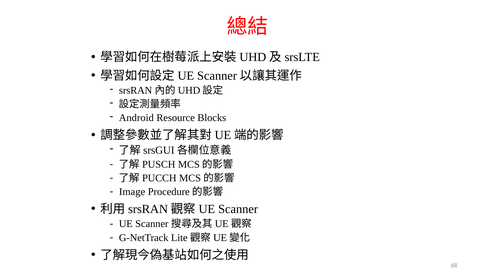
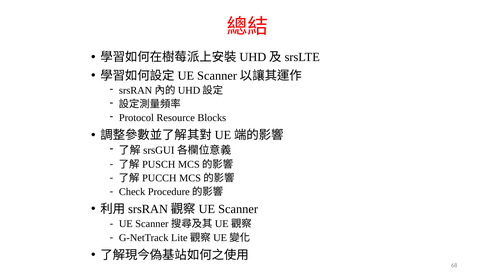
Android: Android -> Protocol (136, 118)
Image: Image -> Check (132, 192)
